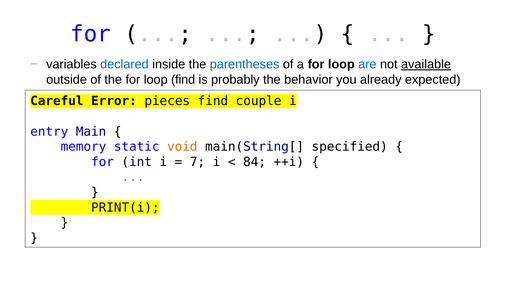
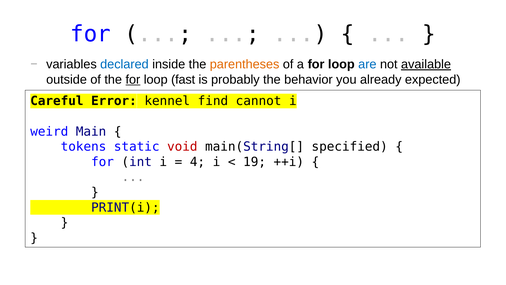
parentheses colour: blue -> orange (245, 64)
for underline: none -> present (133, 79)
loop find: find -> fast (183, 79)
pieces: pieces -> kennel (167, 101)
couple: couple -> cannot (259, 101)
entry: entry -> weird (49, 131)
memory: memory -> tokens (84, 147)
void colour: orange -> red (182, 147)
7: 7 -> 4 (197, 162)
84: 84 -> 19 (255, 162)
